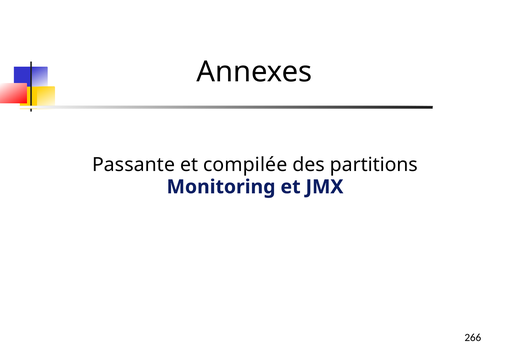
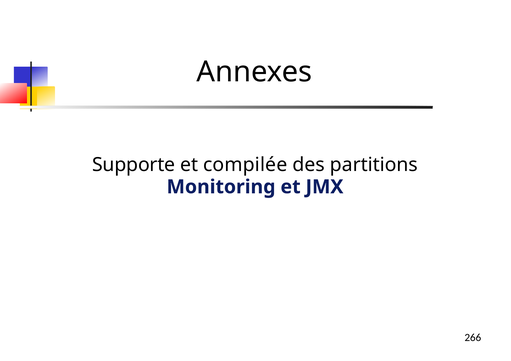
Passante: Passante -> Supporte (134, 165)
